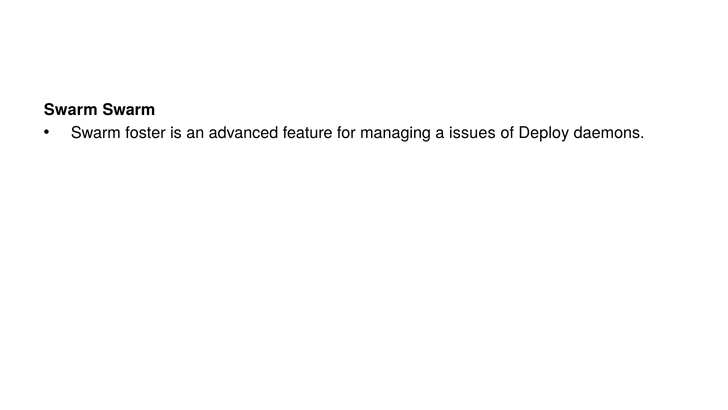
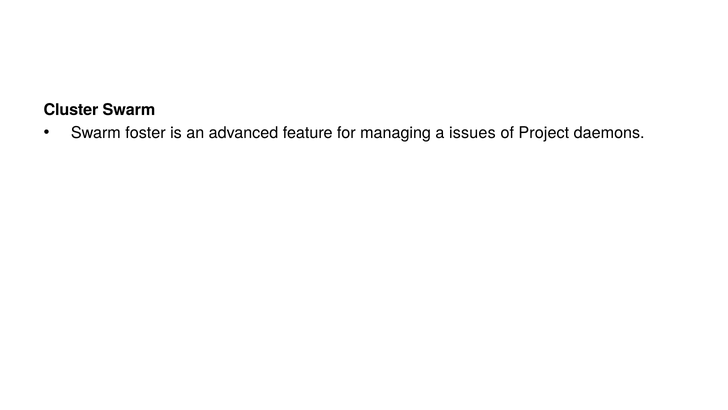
Swarm: Swarm -> Cluster (71, 110)
Deploy: Deploy -> Project (544, 133)
